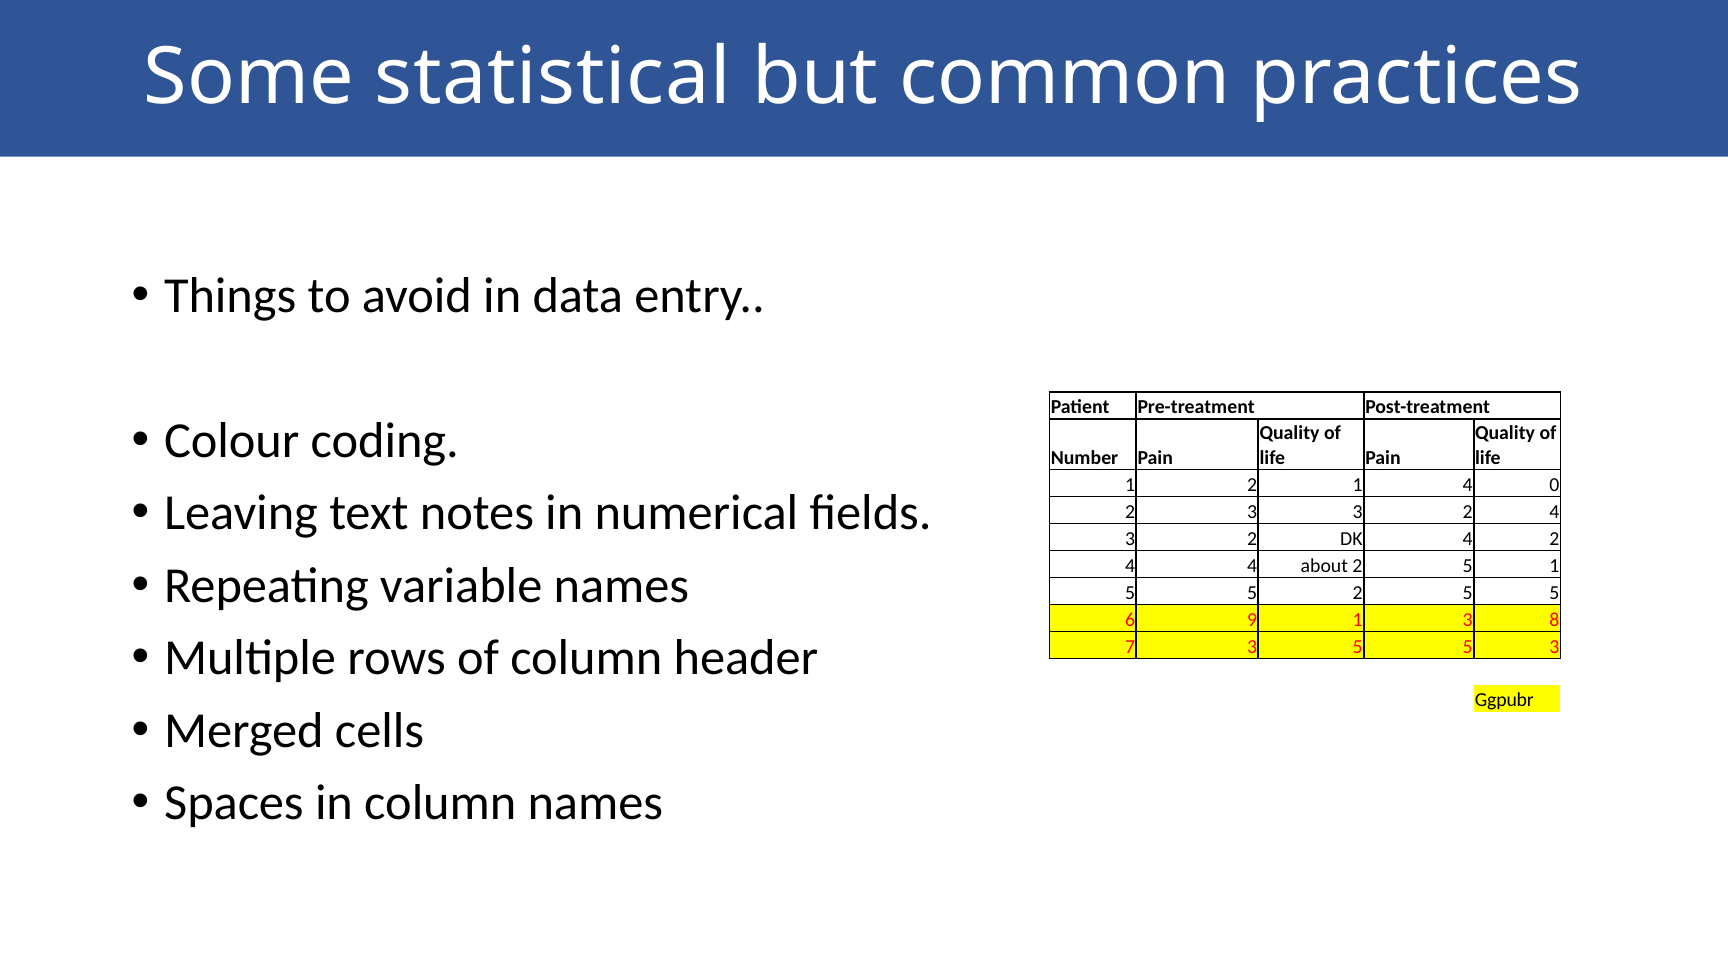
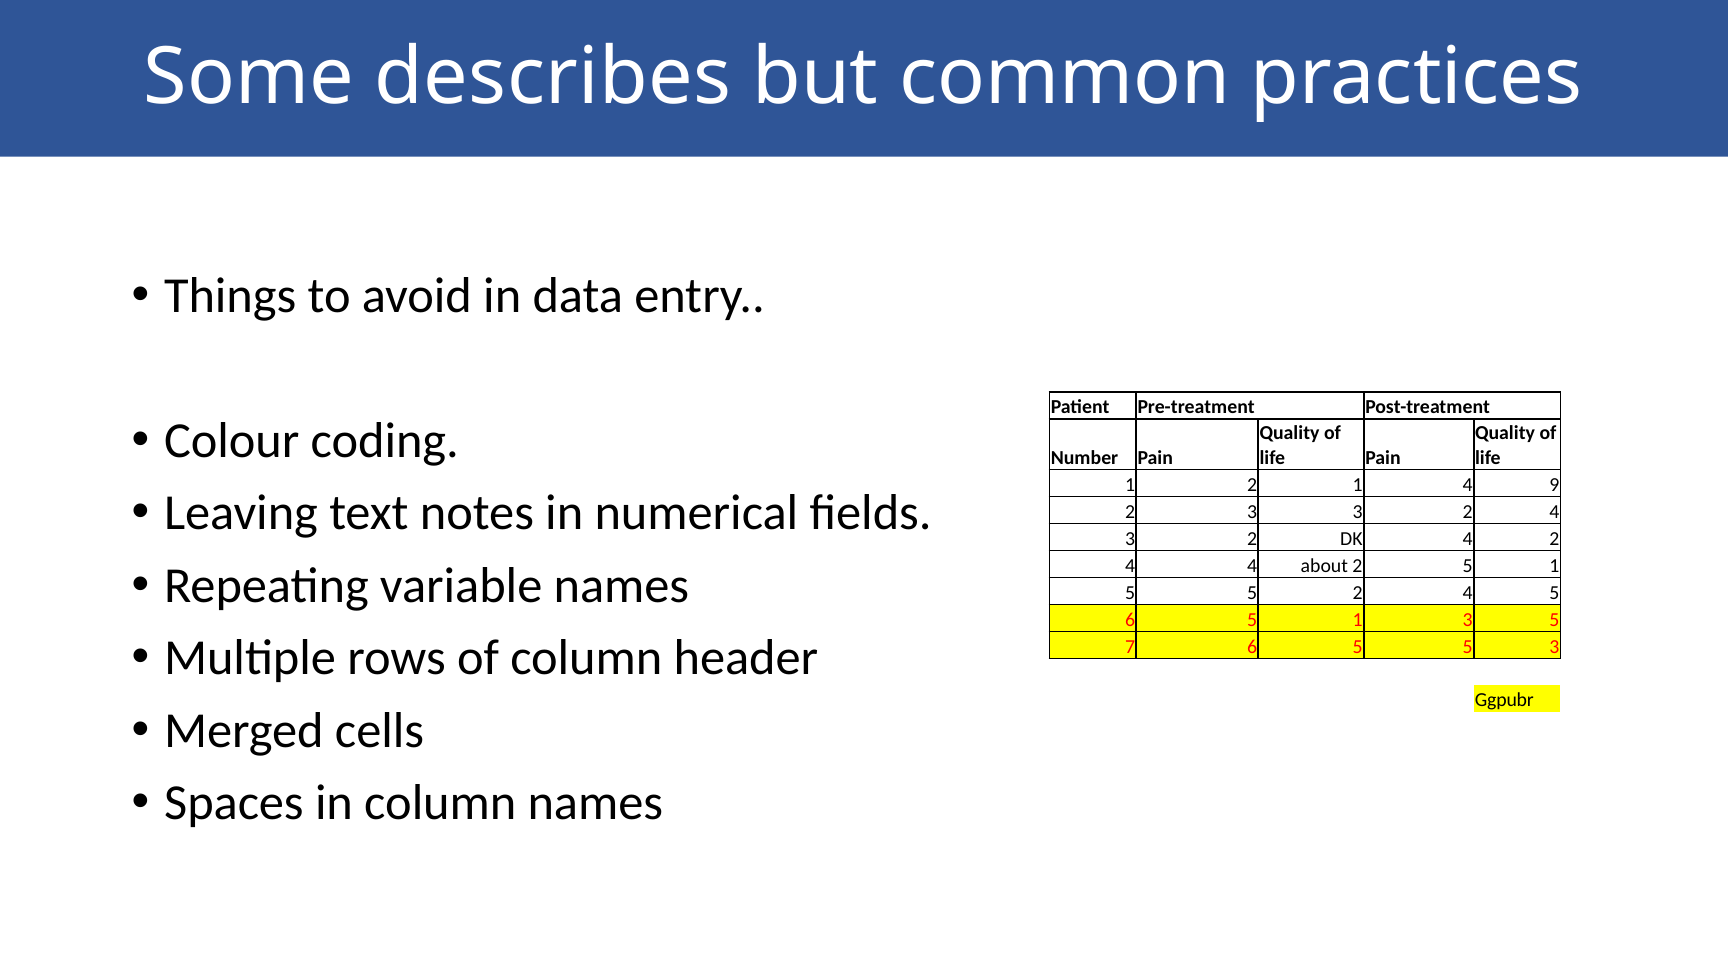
statistical: statistical -> describes (553, 78)
0: 0 -> 9 (1554, 485)
5 2 5: 5 -> 4 (1468, 592)
9: 9 -> 5 (1252, 619)
3 8: 8 -> 5 (1554, 619)
7 3: 3 -> 6 (1252, 646)
